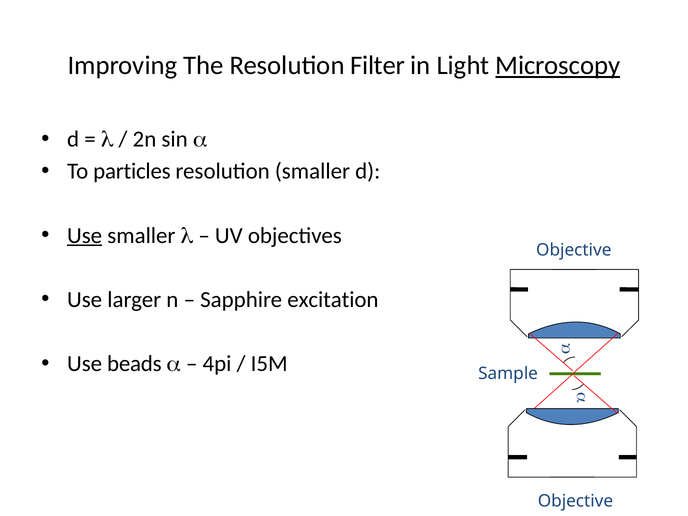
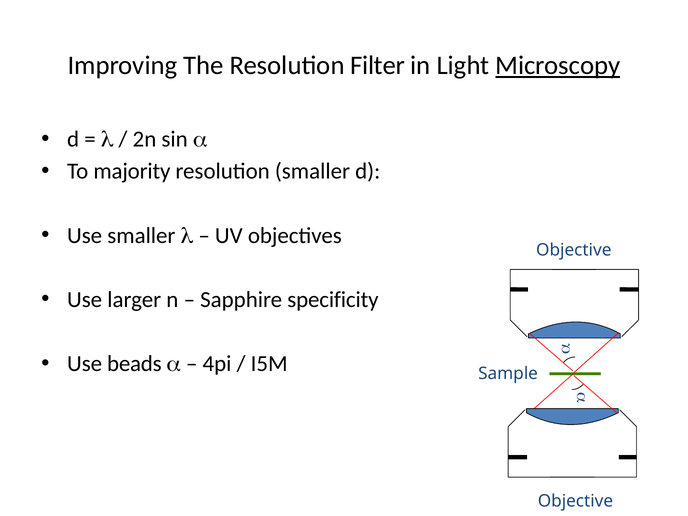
particles: particles -> majority (132, 171)
Use underline: present -> none (85, 236)
excitation: excitation -> specificity (333, 300)
